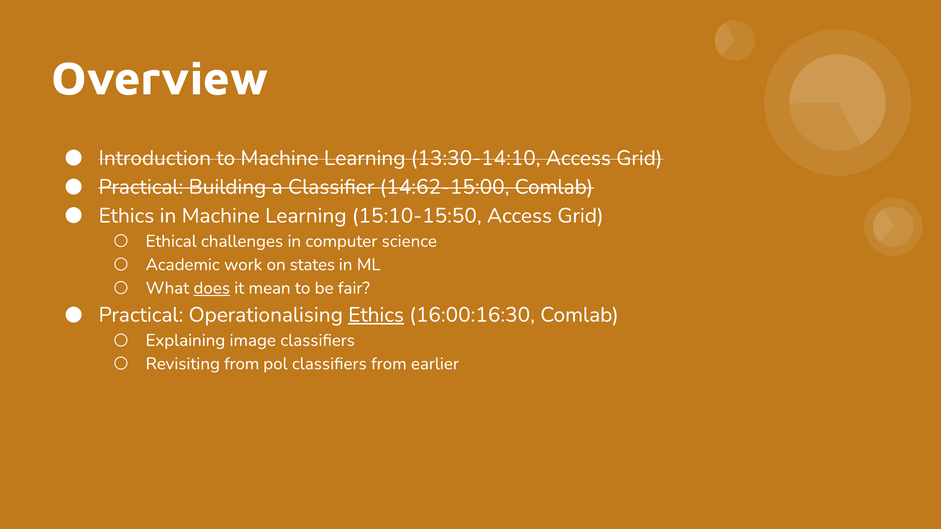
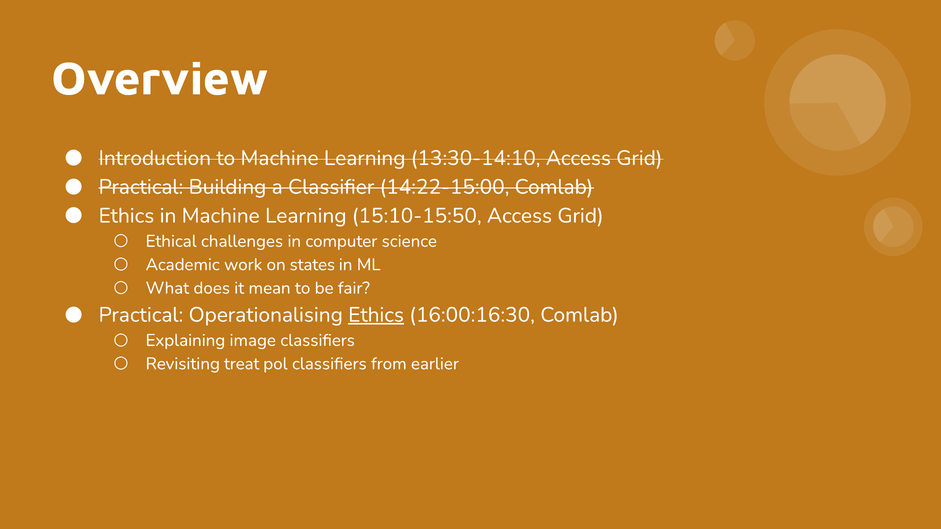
14:62-15:00: 14:62-15:00 -> 14:22-15:00 (445, 187)
does underline: present -> none (212, 288)
Revisiting from: from -> treat (242, 364)
